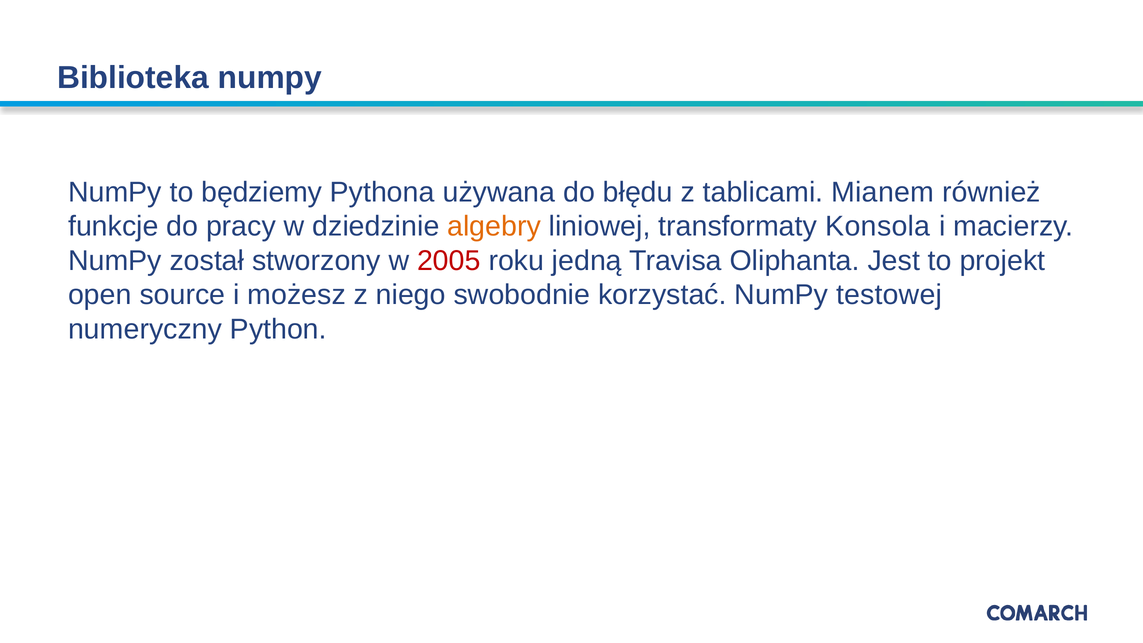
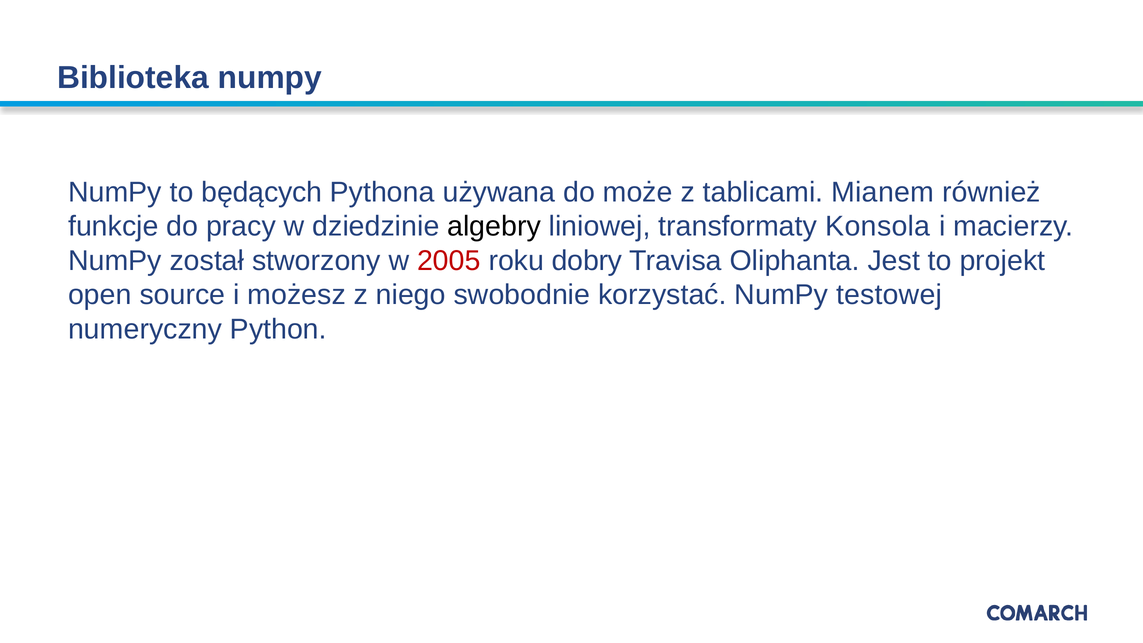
będziemy: będziemy -> będących (262, 192)
błędu: błędu -> może (638, 192)
algebry colour: orange -> black (494, 226)
jedną: jedną -> dobry (587, 261)
